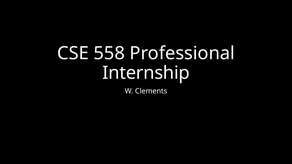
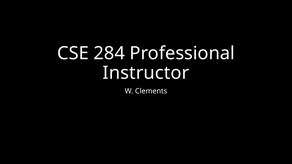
558: 558 -> 284 (109, 53)
Internship: Internship -> Instructor (146, 73)
